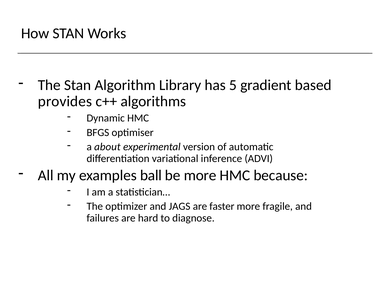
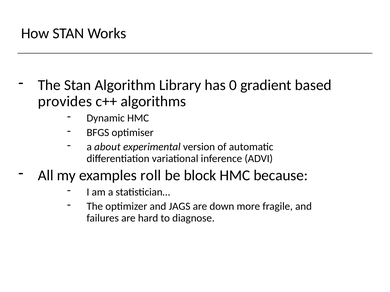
5: 5 -> 0 (233, 85)
ball: ball -> roll (151, 176)
be more: more -> block (200, 176)
faster: faster -> down (222, 207)
